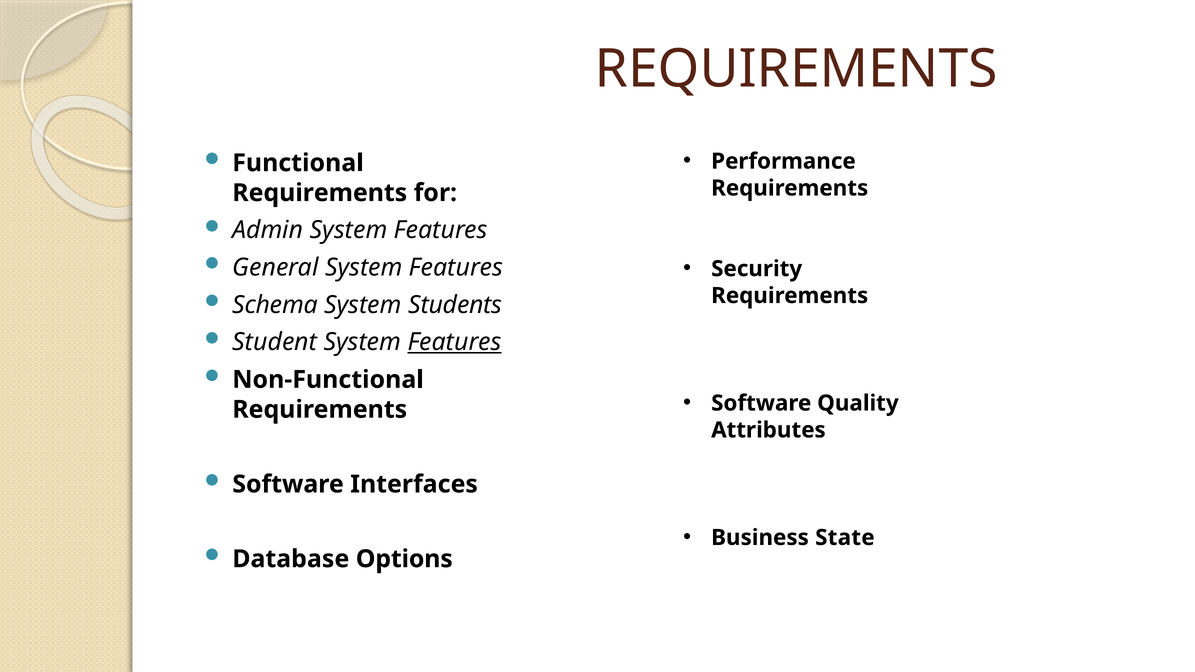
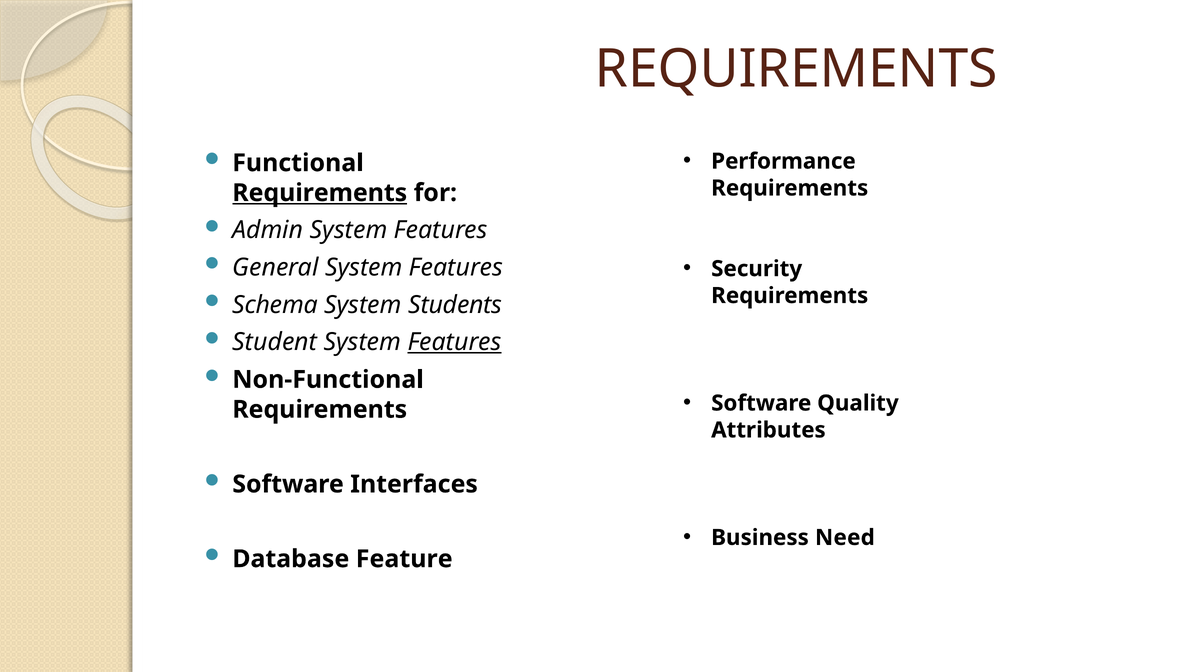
Requirements underline: none -> present (320, 193)
State: State -> Need (845, 538)
Options: Options -> Feature (404, 559)
